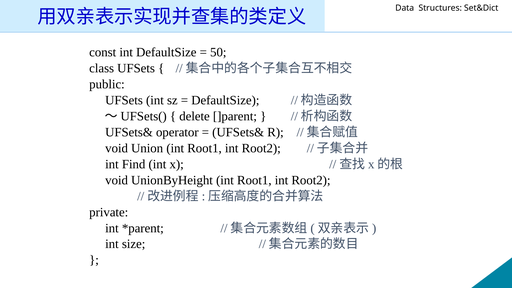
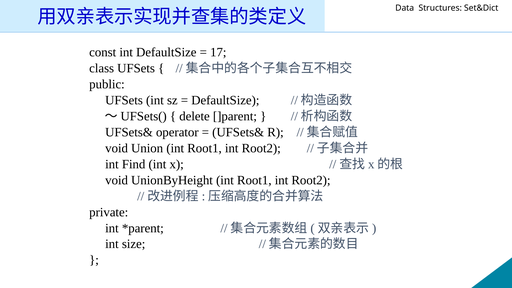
50: 50 -> 17 (218, 52)
